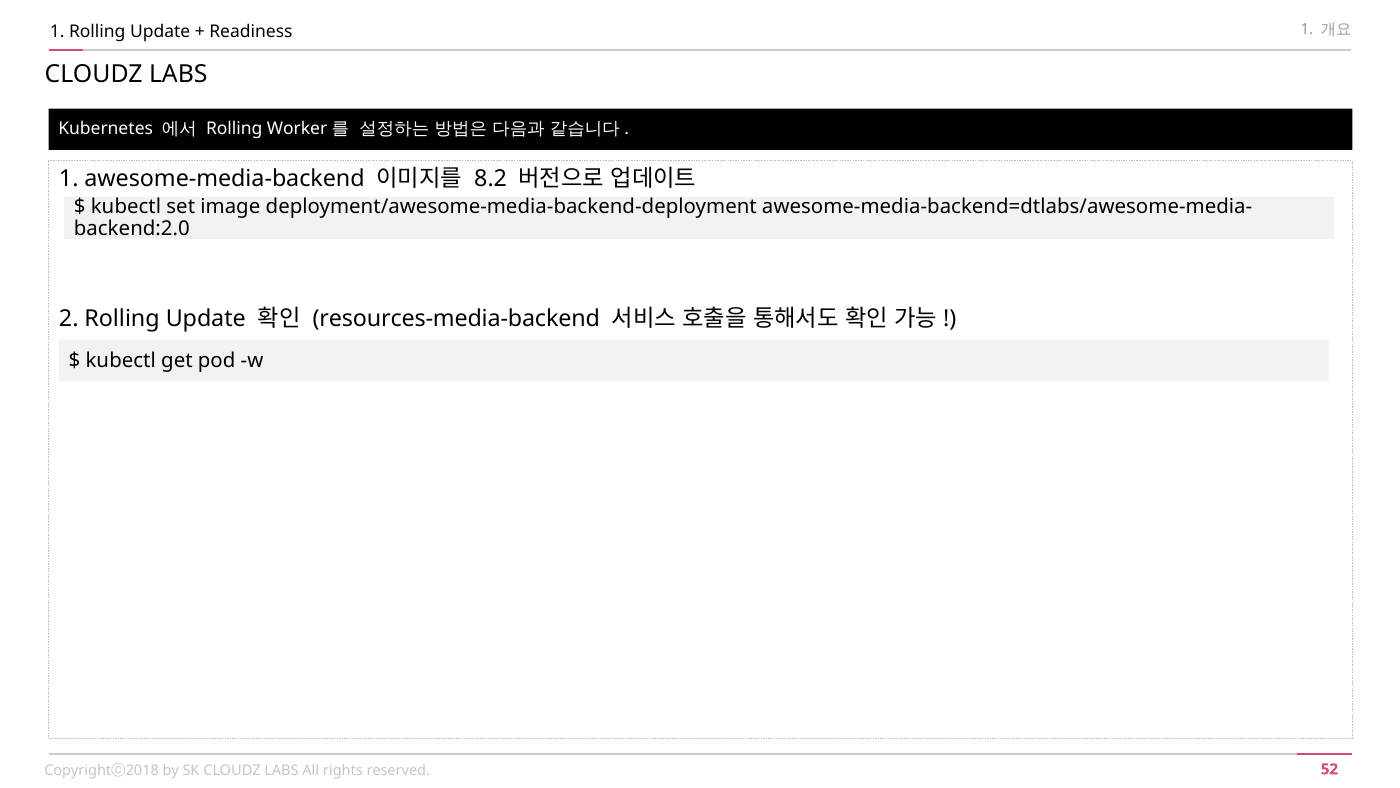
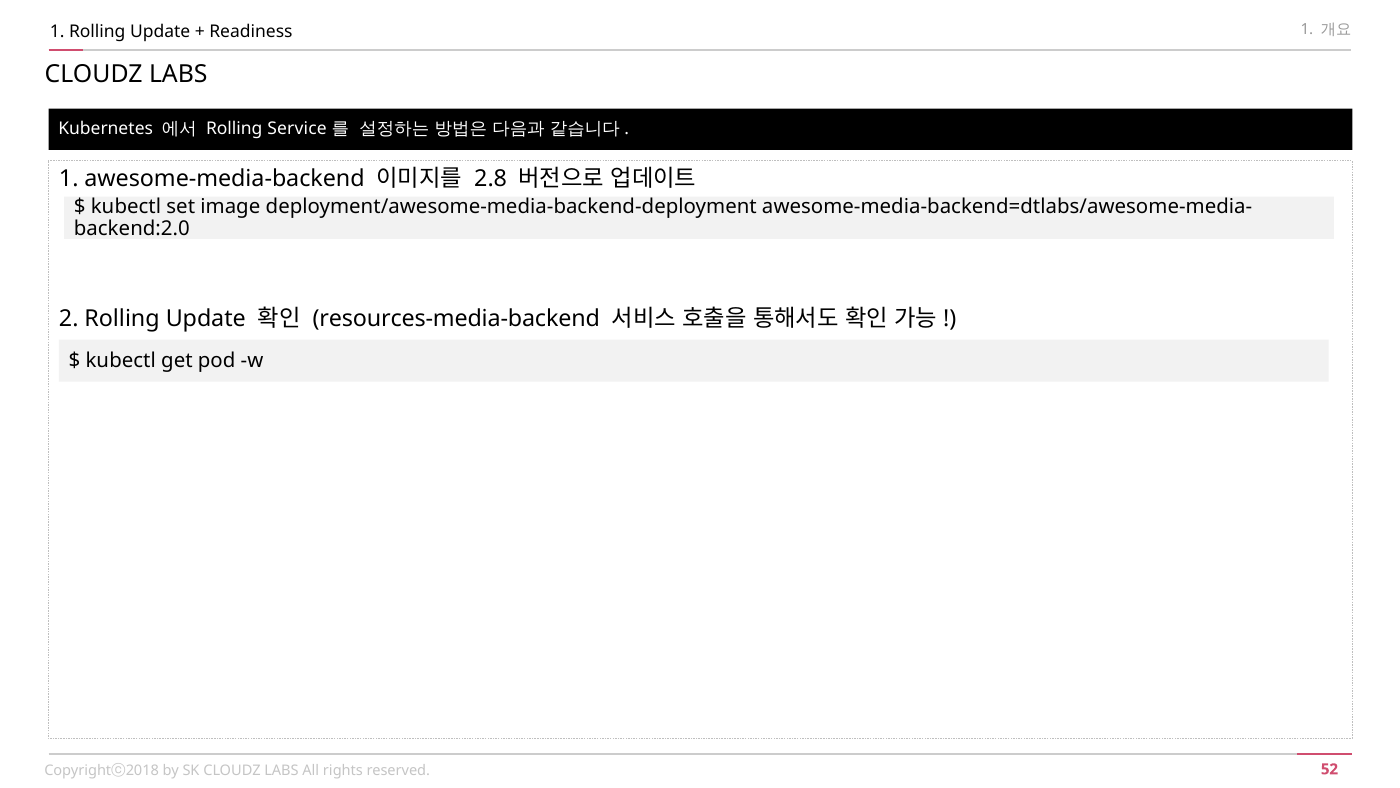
Worker: Worker -> Service (297, 129)
8.2: 8.2 -> 2.8 (491, 178)
